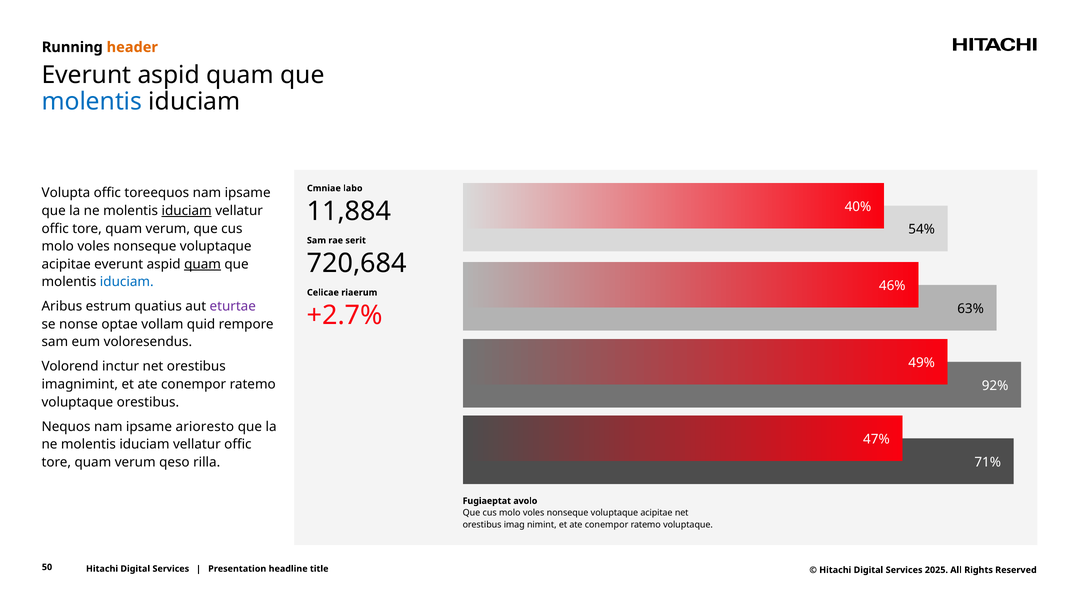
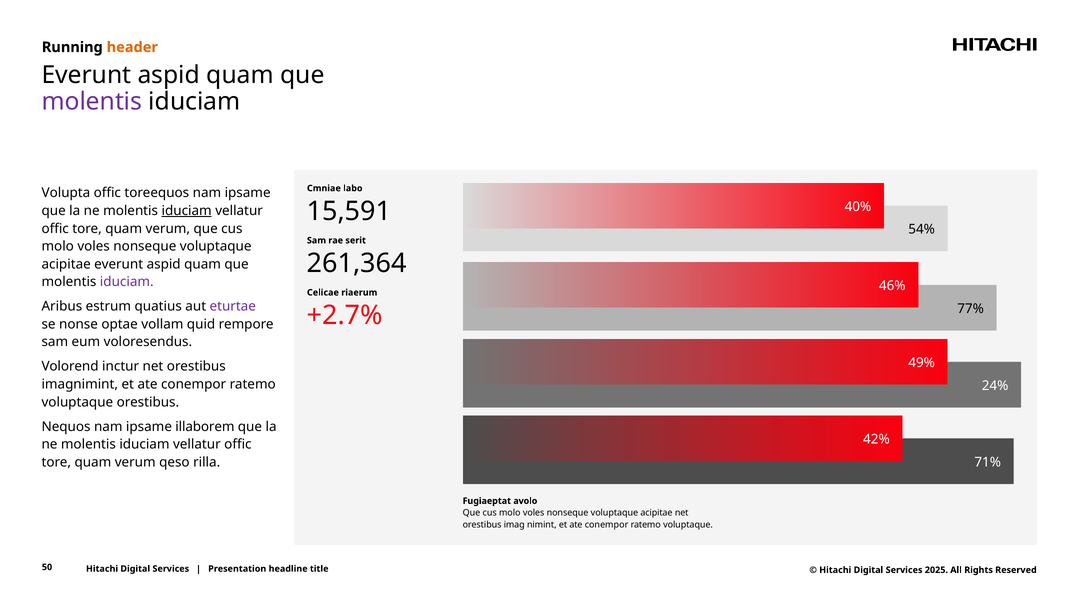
molentis colour: blue -> purple (92, 102)
11,884: 11,884 -> 15,591 (349, 211)
720,684: 720,684 -> 261,364 (357, 263)
quam underline: present -> none (203, 264)
iduciam colour: blue -> purple (127, 282)
63%: 63% -> 77% (971, 309)
92%: 92% -> 24% (995, 386)
arioresto: arioresto -> illaborem (205, 427)
47%: 47% -> 42% (876, 439)
